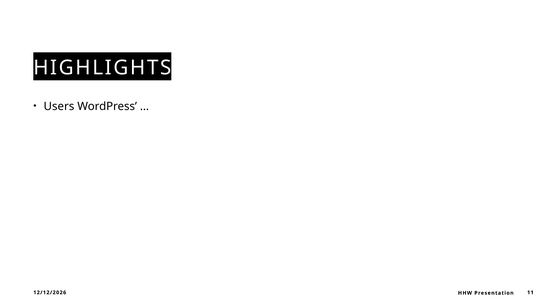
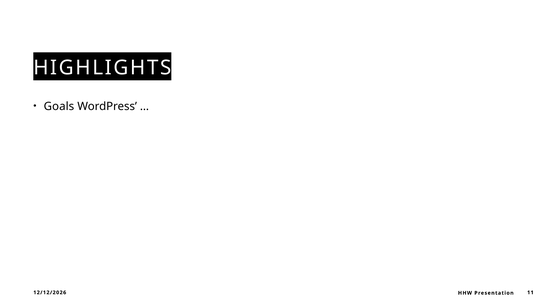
Users: Users -> Goals (59, 106)
